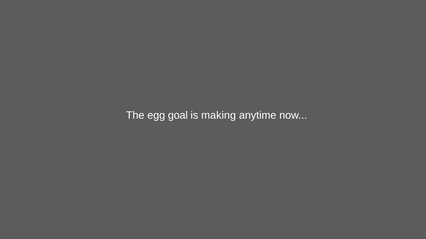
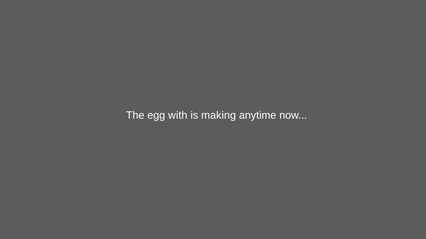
goal: goal -> with (178, 116)
